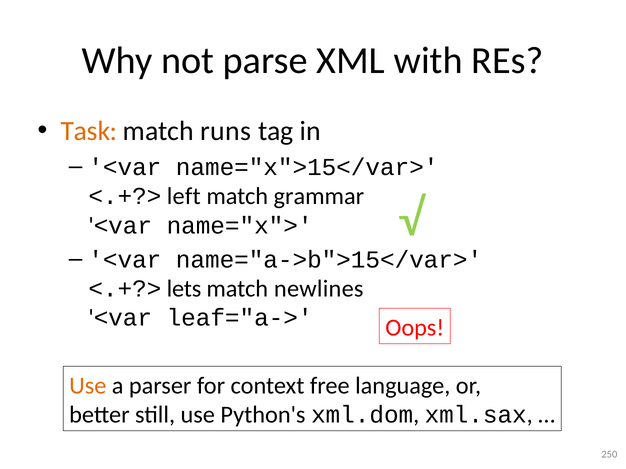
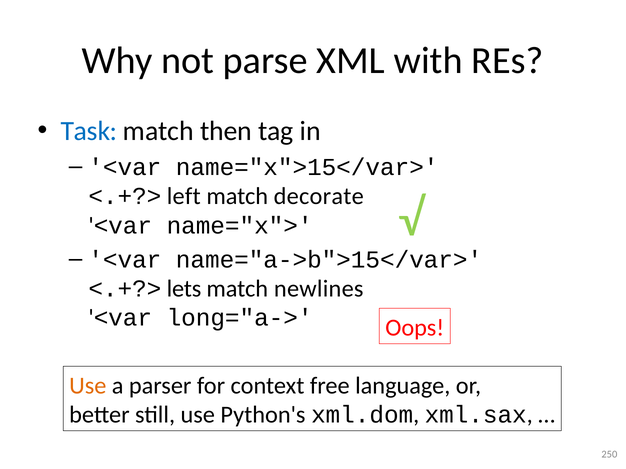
Task colour: orange -> blue (89, 131)
runs: runs -> then (226, 131)
grammar: grammar -> decorate (319, 196)
leaf="a->: leaf="a-> -> long="a-> (240, 318)
